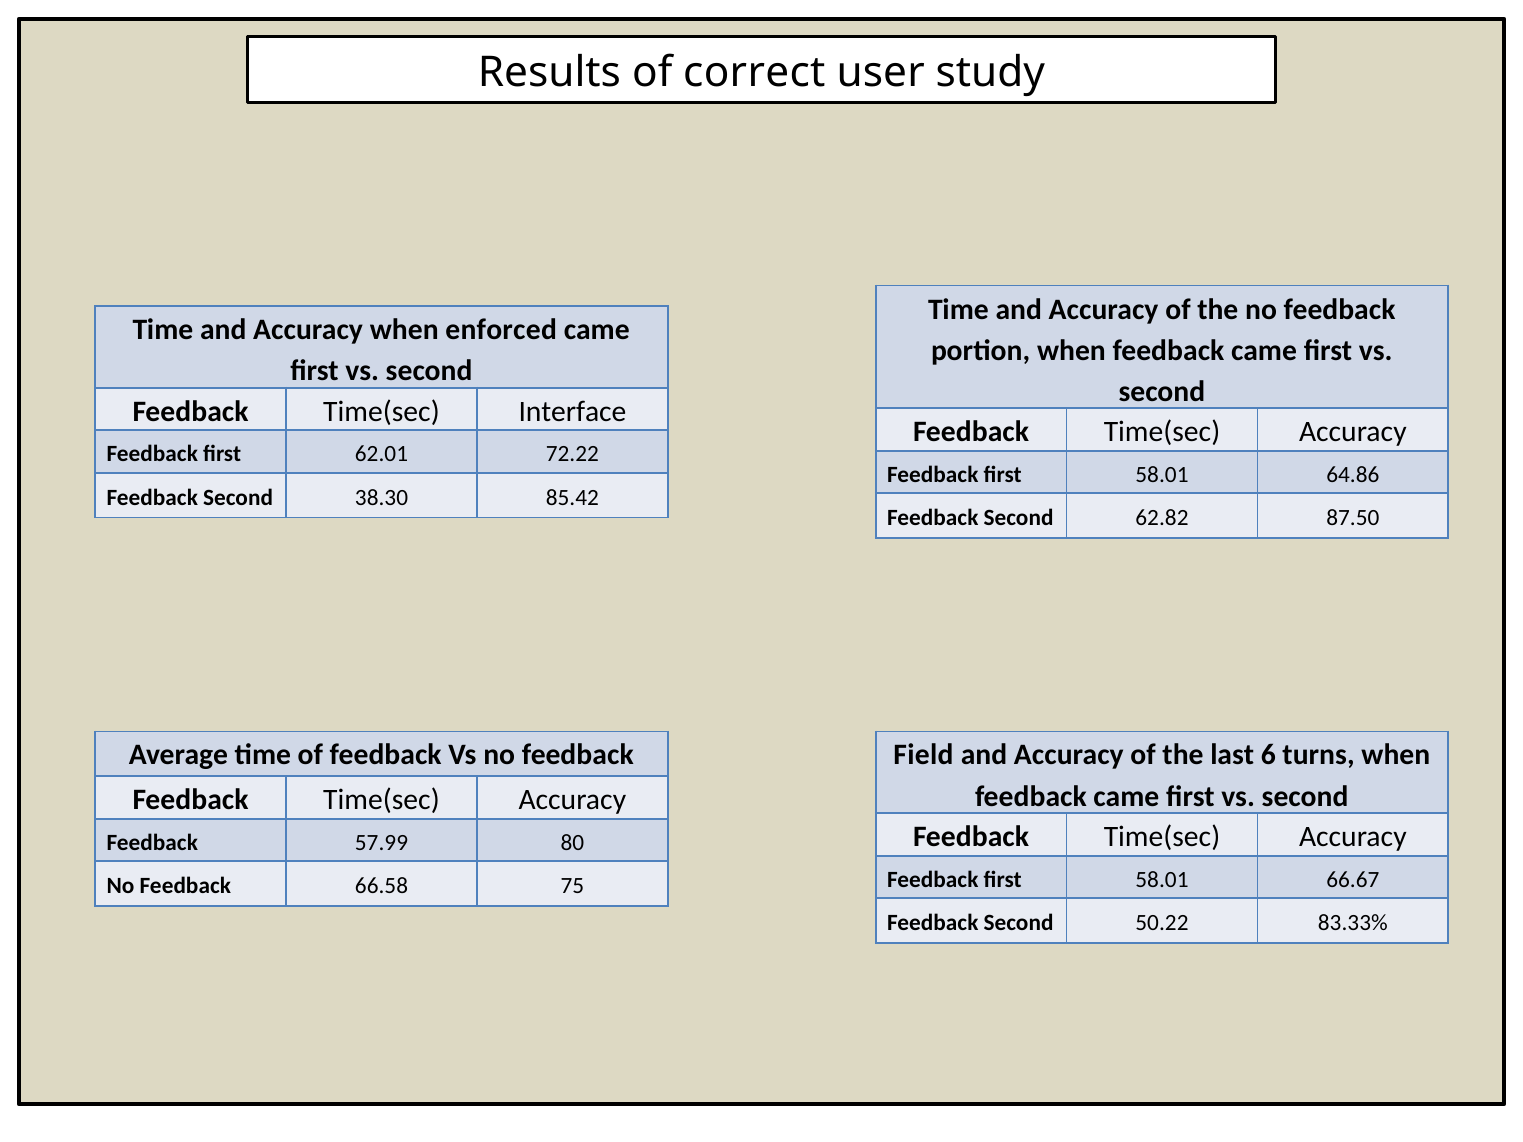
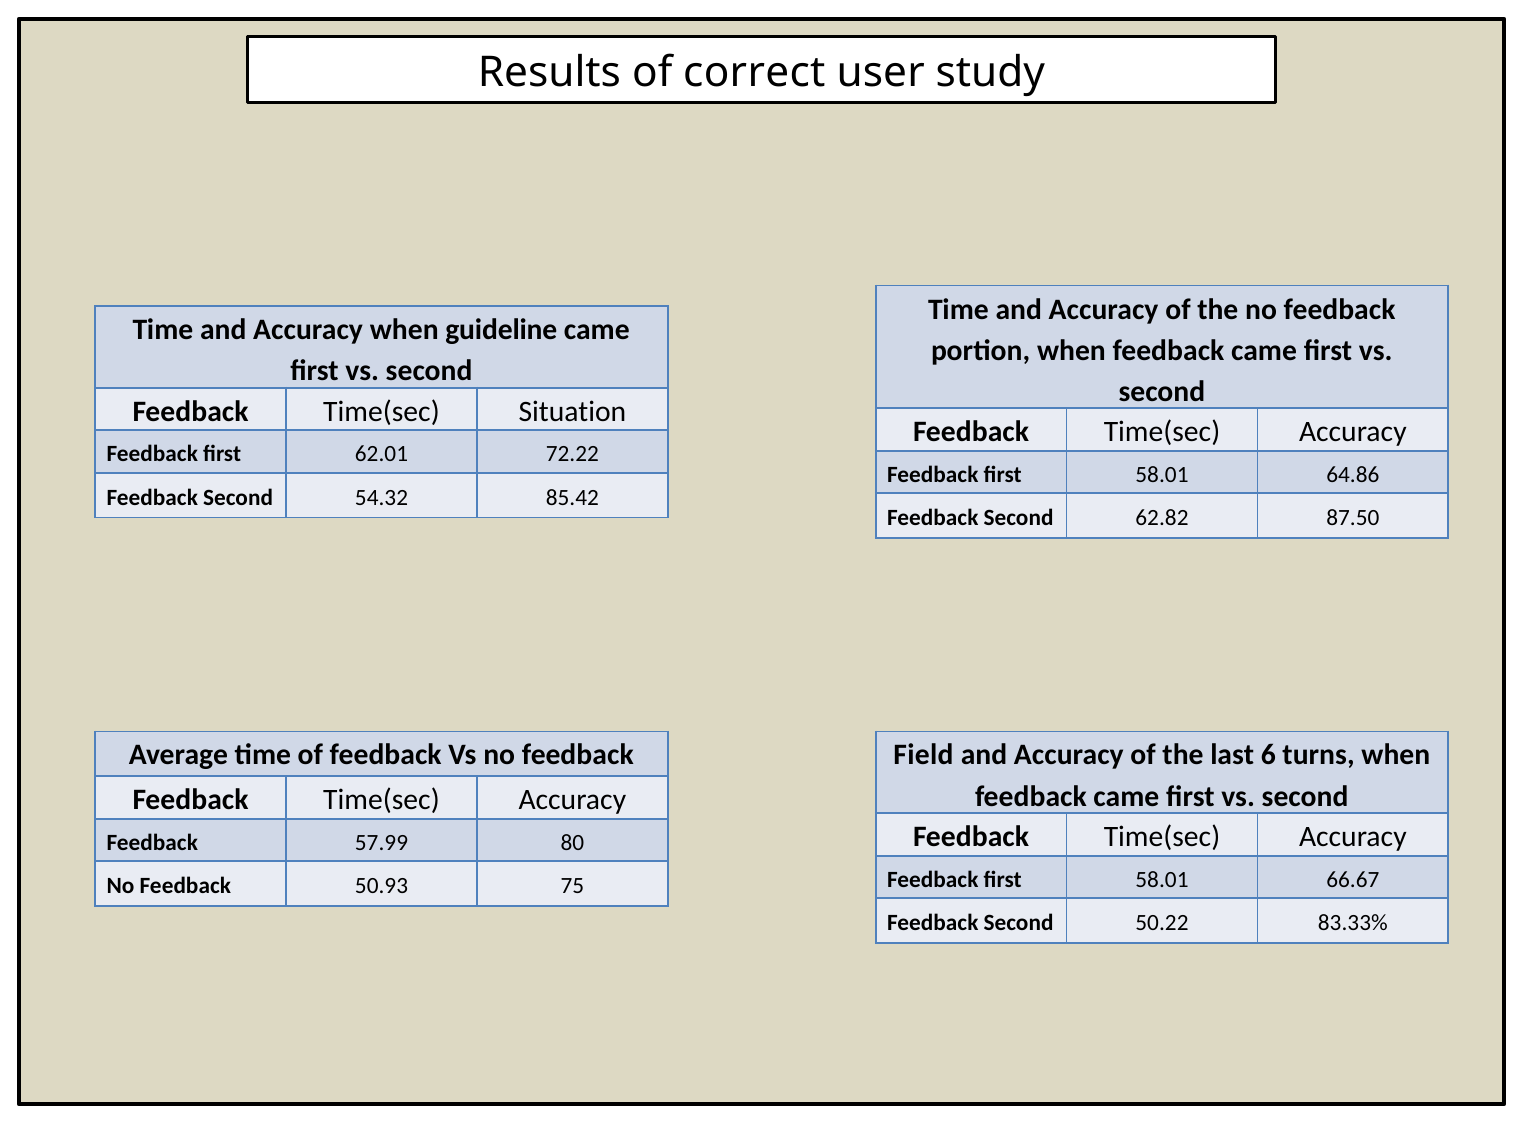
enforced: enforced -> guideline (501, 330)
Interface: Interface -> Situation (572, 412)
38.30: 38.30 -> 54.32 (382, 498)
66.58: 66.58 -> 50.93 (382, 886)
